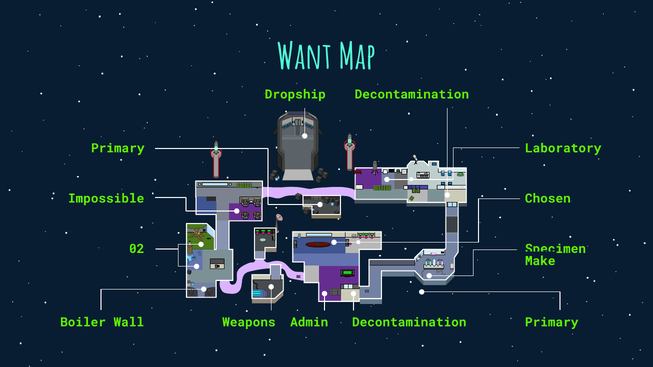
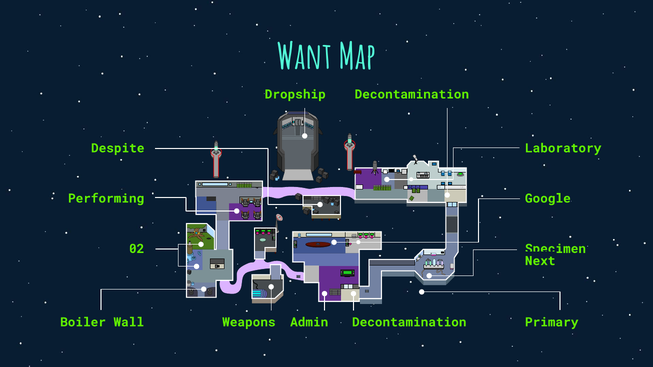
Primary: Primary -> Despite (118, 148)
Impossible: Impossible -> Performing (106, 199)
Chosen: Chosen -> Google (548, 199)
Make: Make -> Next (540, 261)
